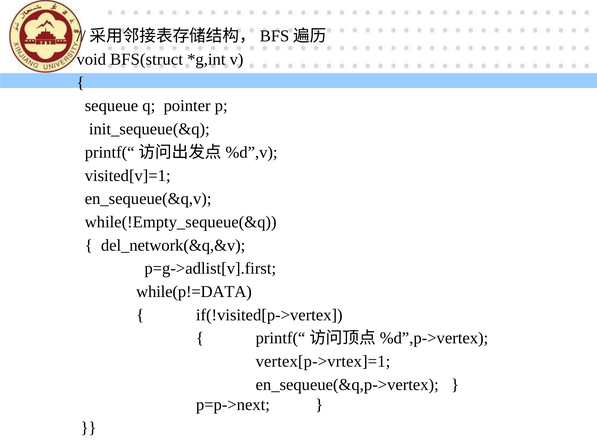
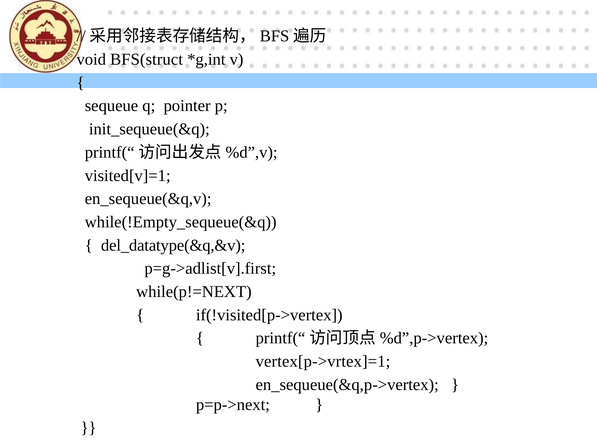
del_network(&q,&v: del_network(&q,&v -> del_datatype(&q,&v (173, 245)
while(p!=DATA: while(p!=DATA -> while(p!=NEXT (194, 292)
